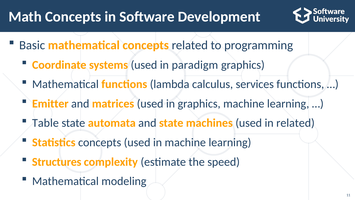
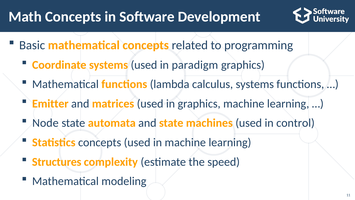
calculus services: services -> systems (255, 84)
Table: Table -> Node (45, 123)
in related: related -> control (295, 123)
